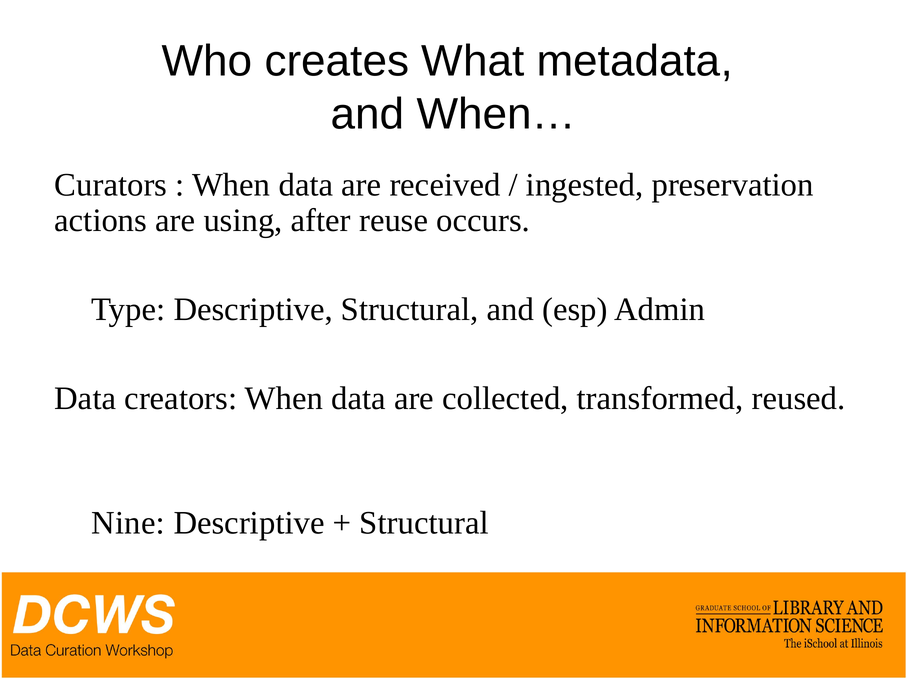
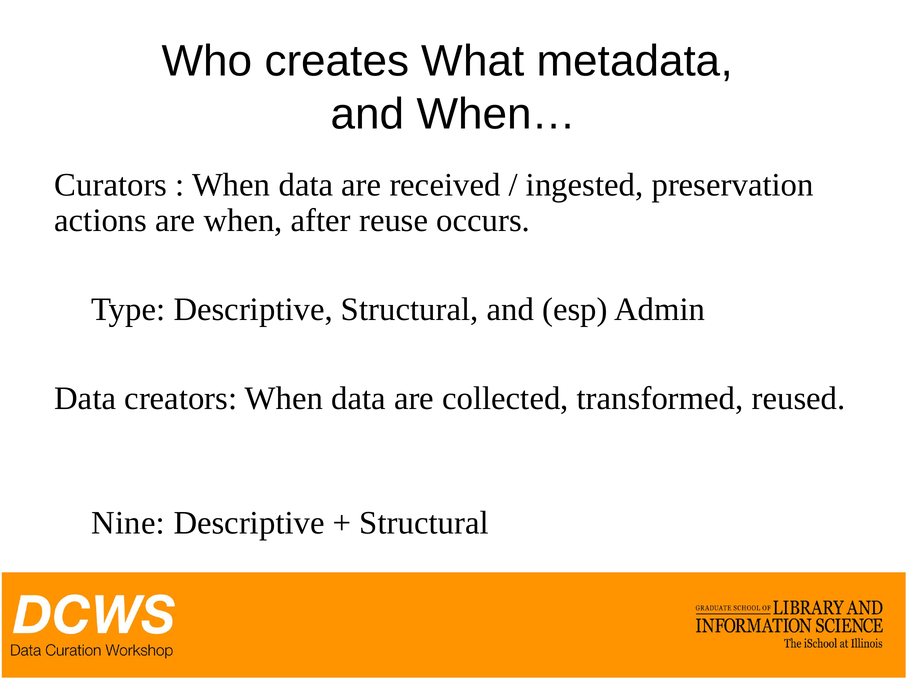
are using: using -> when (243, 221)
